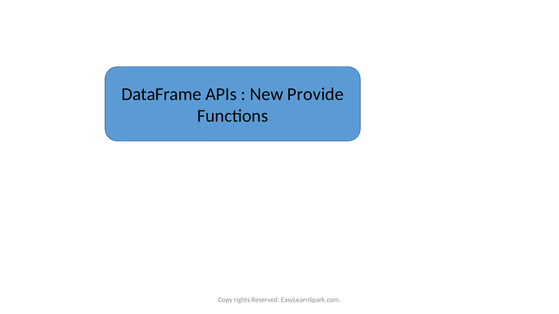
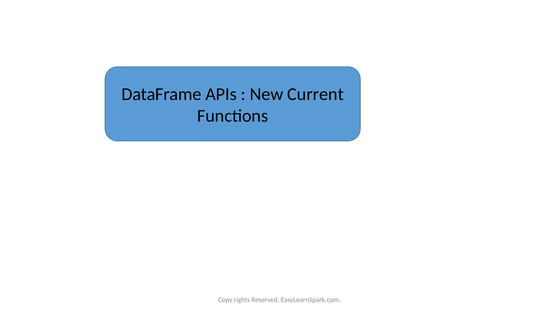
Provide: Provide -> Current (316, 94)
